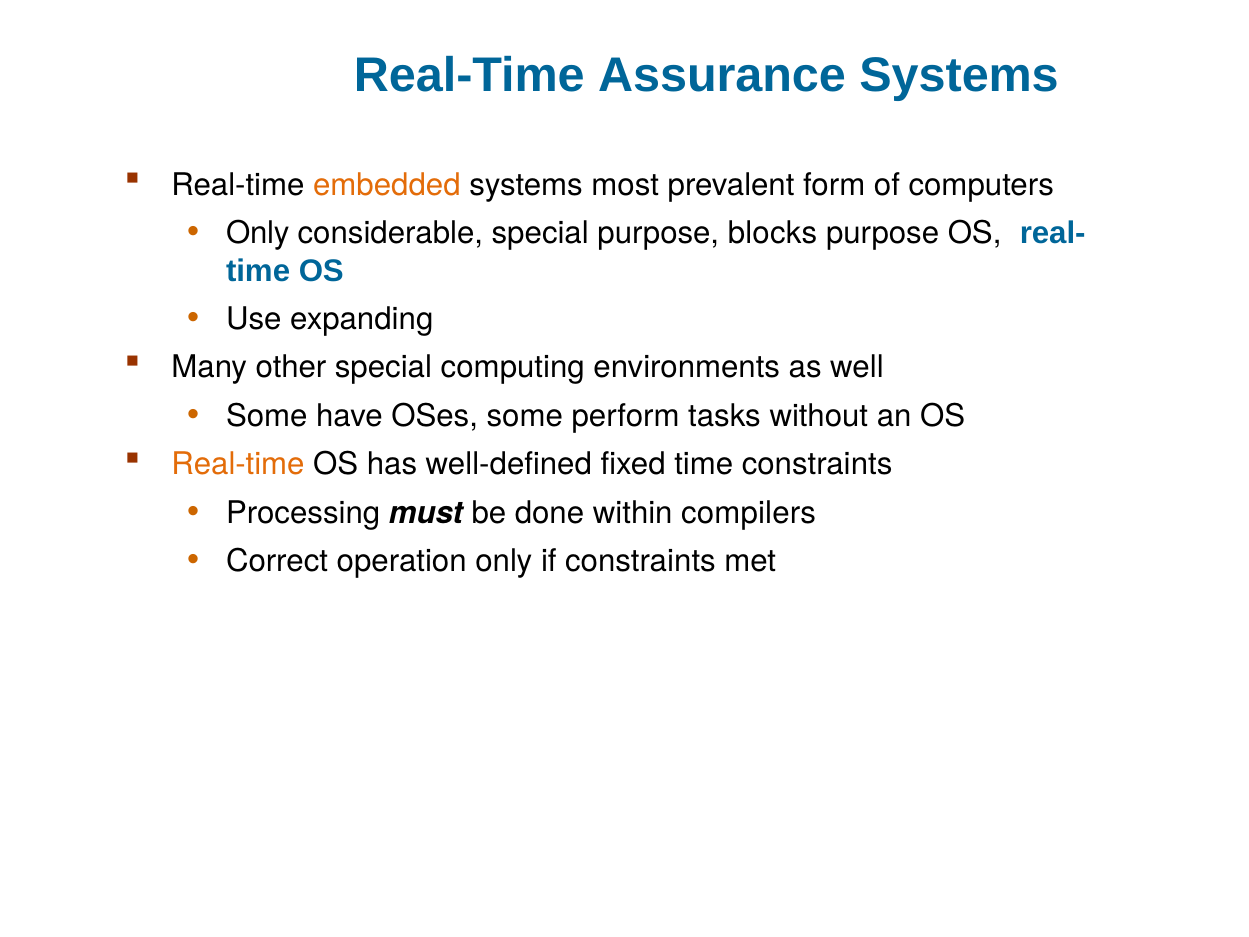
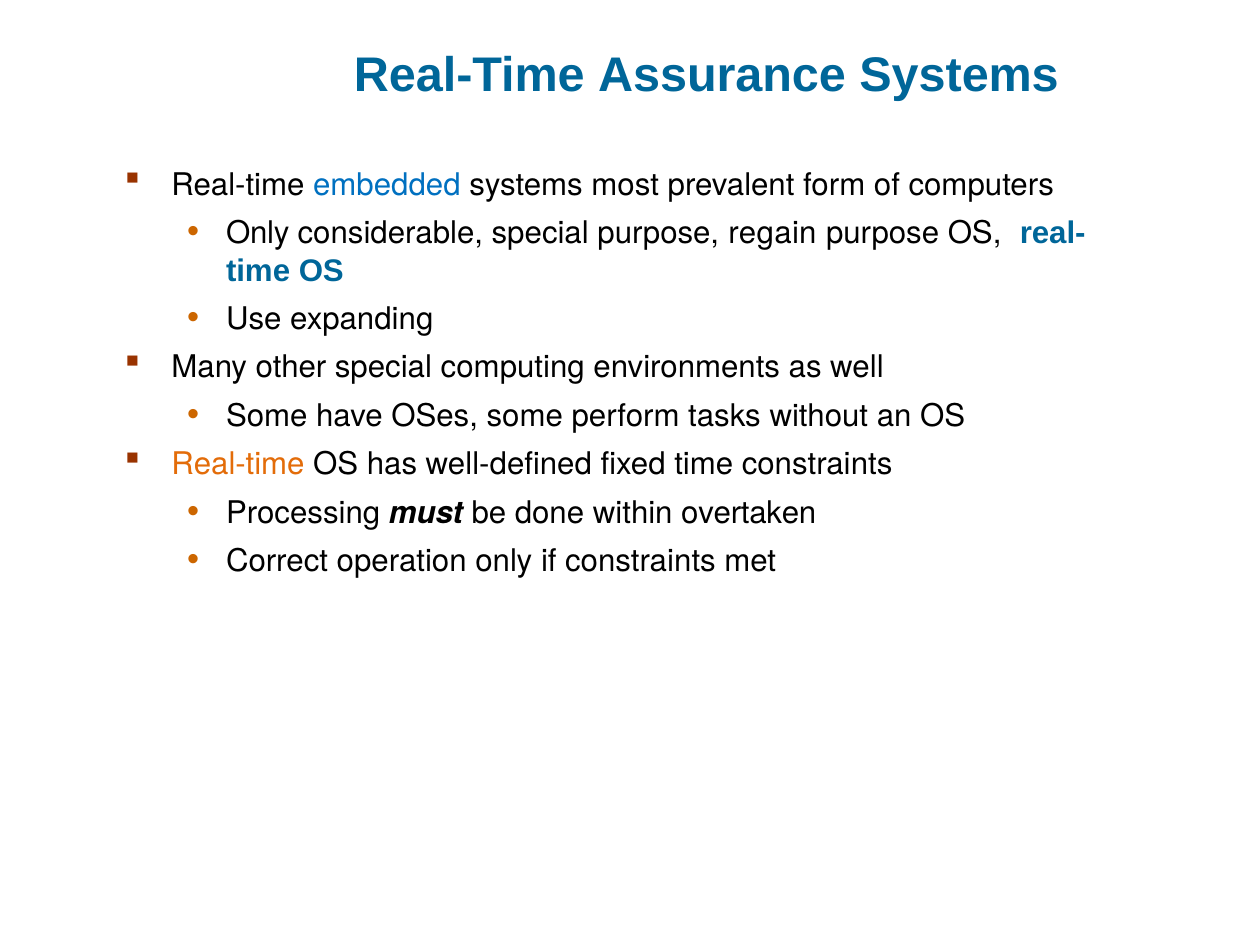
embedded colour: orange -> blue (387, 185)
blocks: blocks -> regain (772, 233)
compilers: compilers -> overtaken (749, 513)
